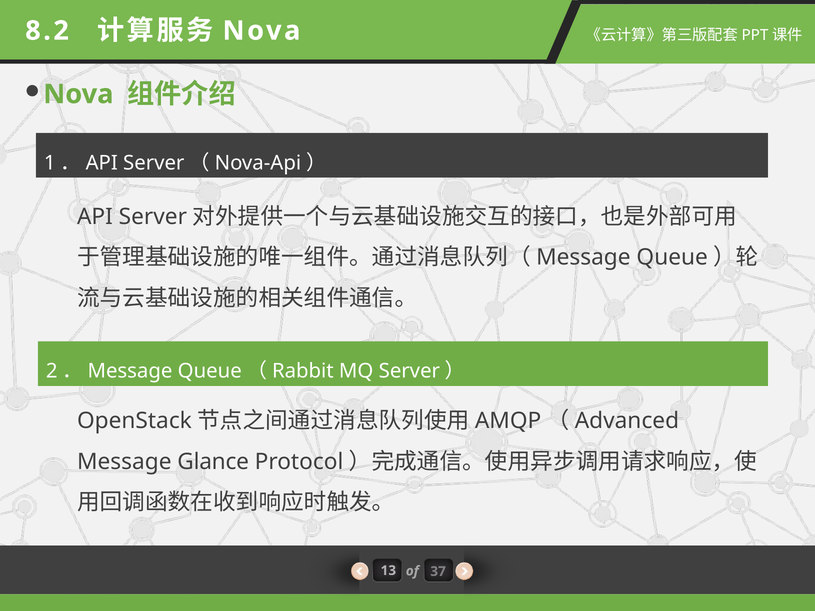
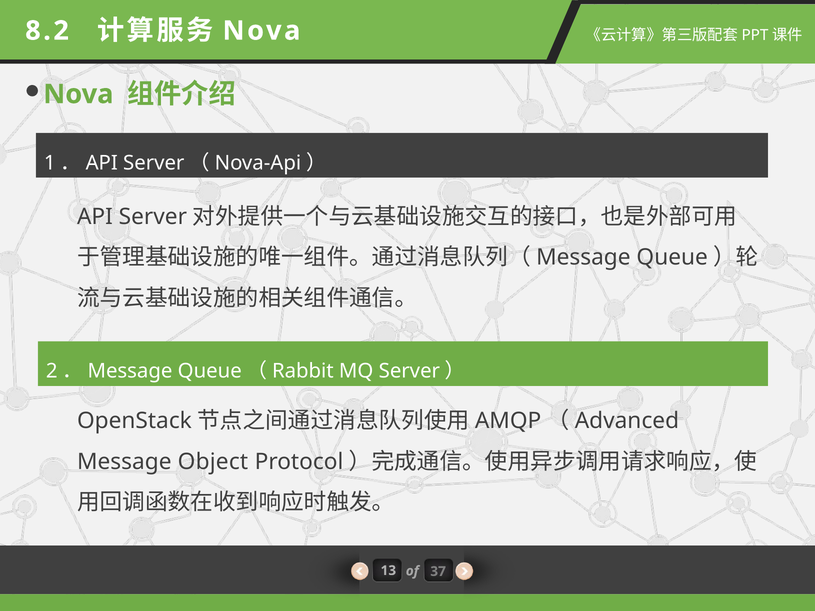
Glance: Glance -> Object (213, 462)
